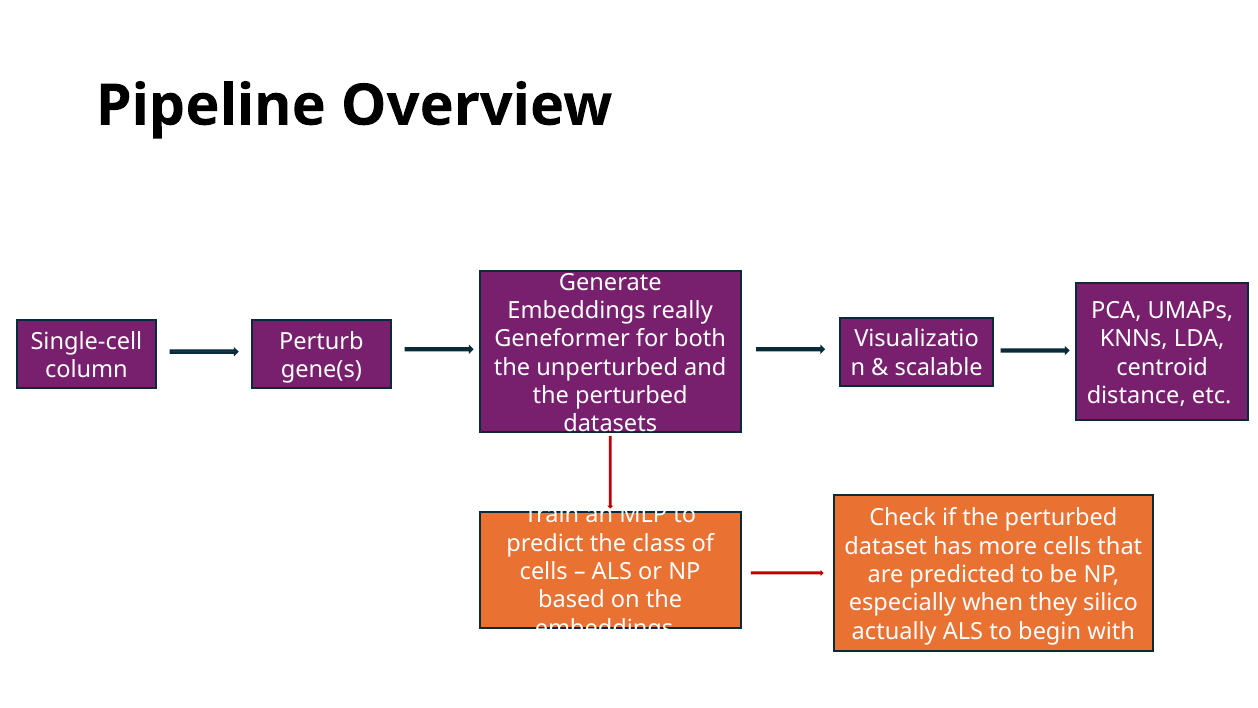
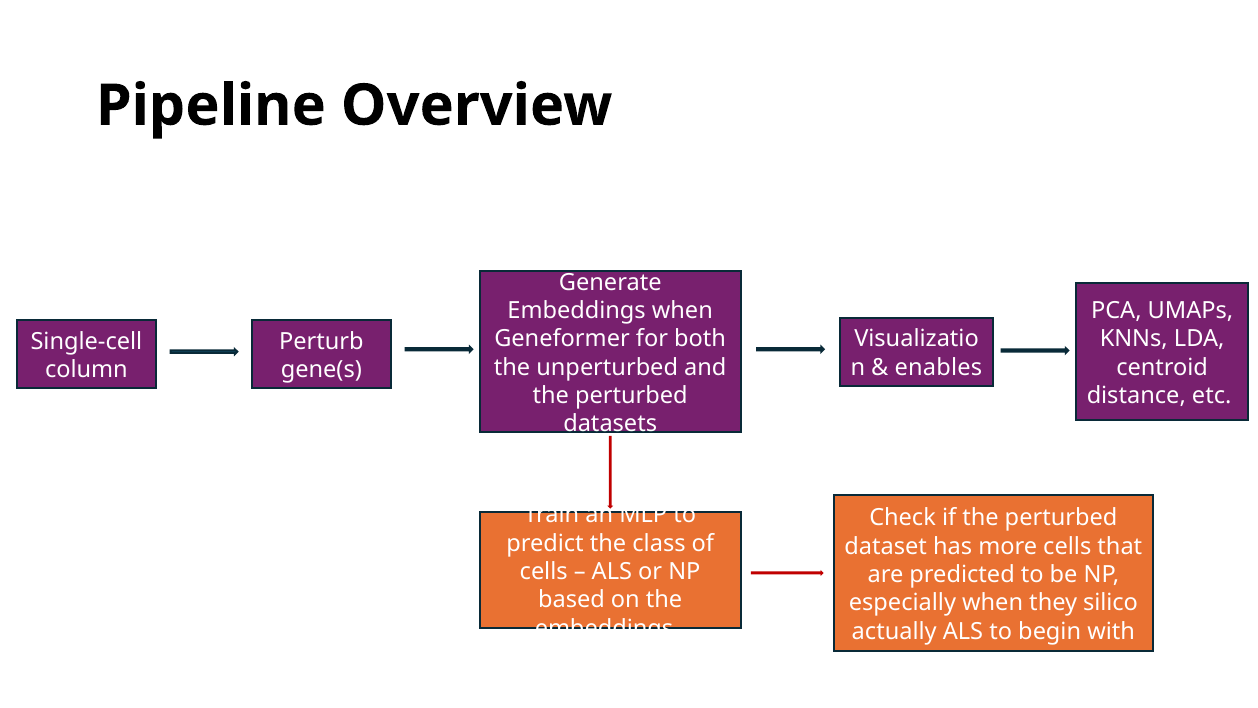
Embeddings really: really -> when (682, 311)
scalable: scalable -> enables (938, 367)
